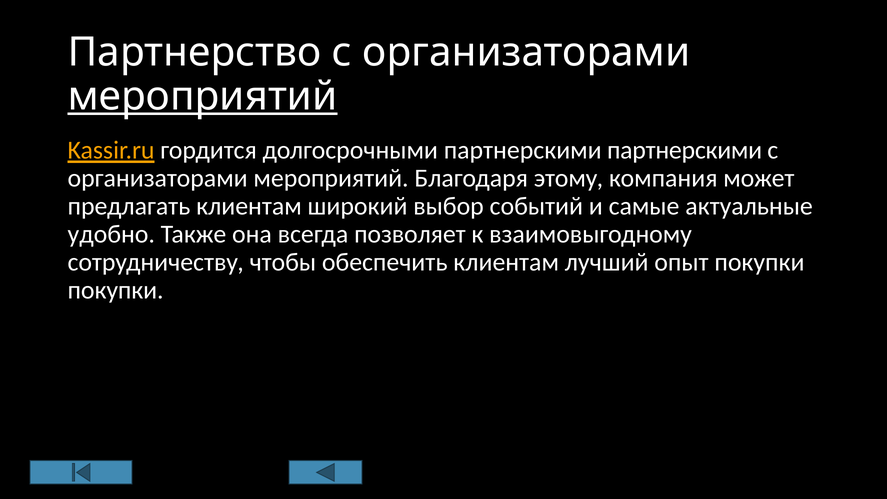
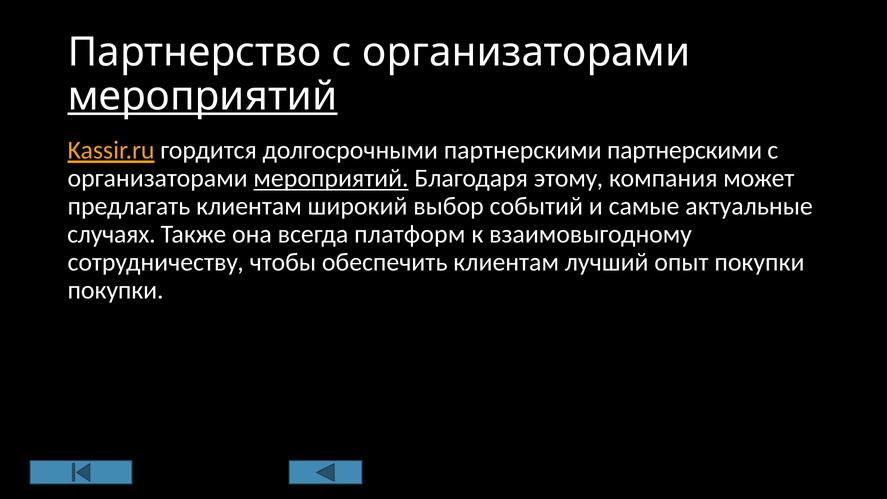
мероприятий underline: none -> present (331, 178)
удобно: удобно -> случаях (111, 234)
позволяет: позволяет -> платформ (410, 234)
